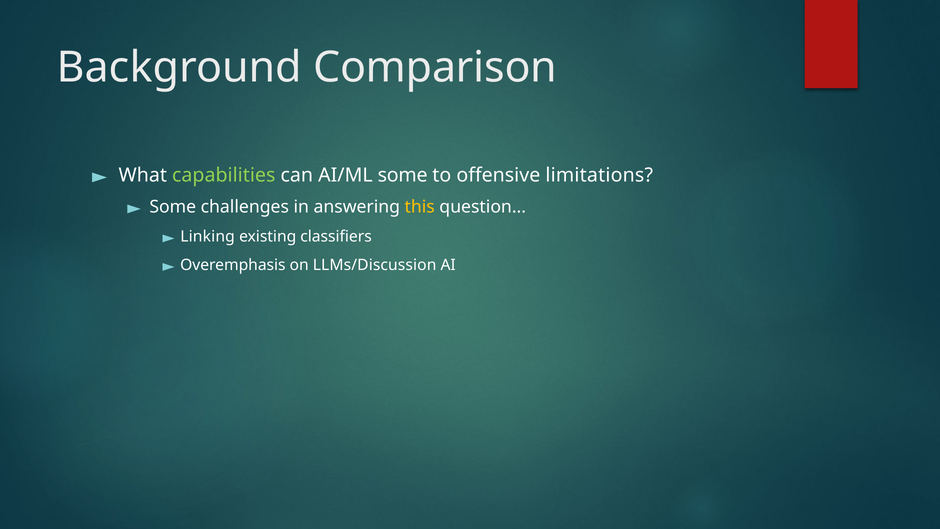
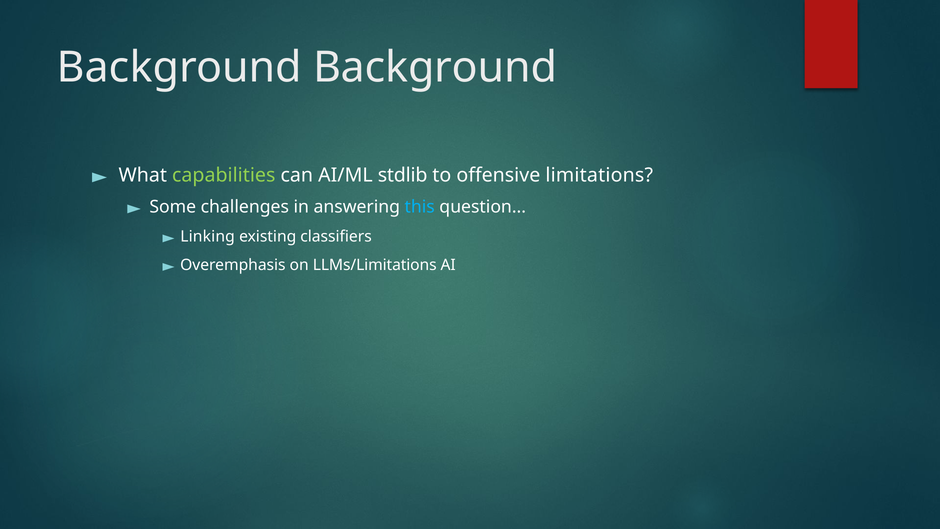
Background Comparison: Comparison -> Background (435, 67)
AI/ML some: some -> stdlib (403, 175)
this colour: yellow -> light blue (420, 207)
LLMs/Discussion: LLMs/Discussion -> LLMs/Limitations (375, 265)
